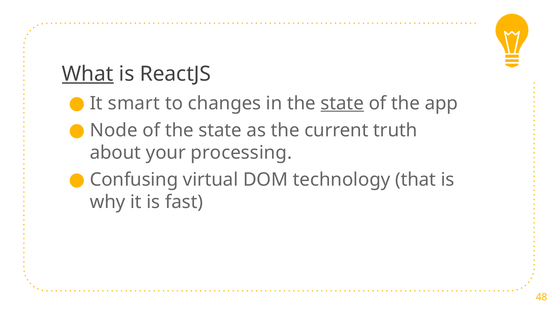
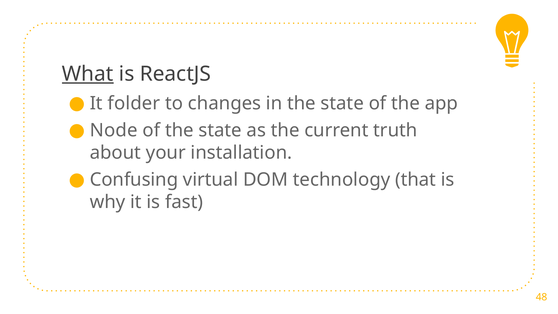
smart: smart -> folder (134, 103)
state underline: present -> none (342, 103)
processing: processing -> installation (241, 153)
